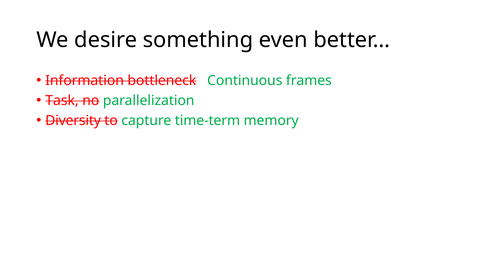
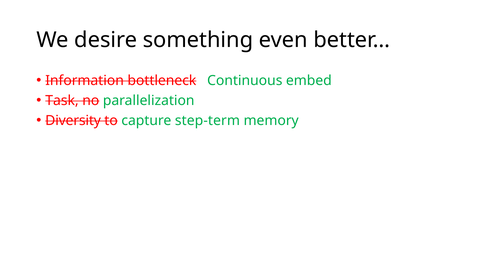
frames: frames -> embed (309, 81)
time-term: time-term -> step-term (207, 121)
